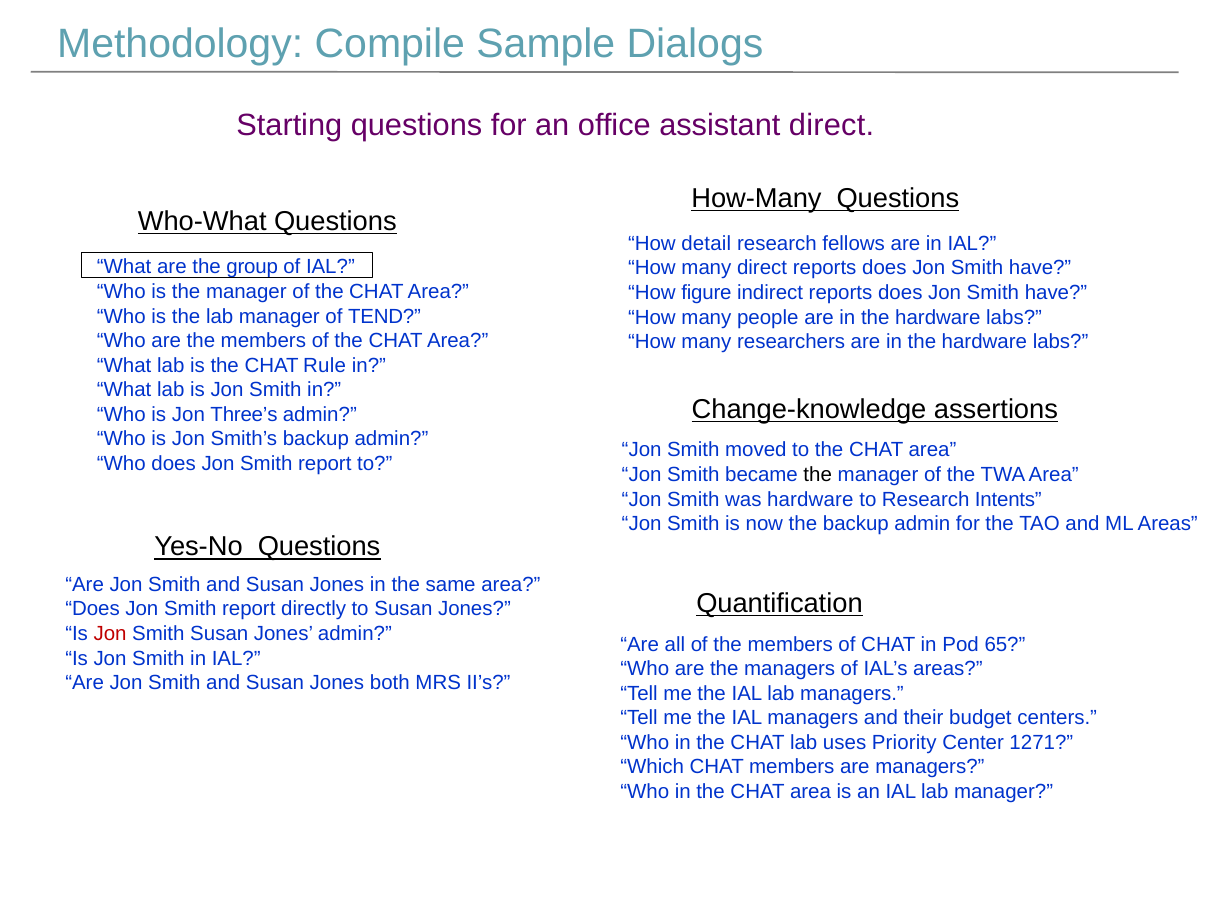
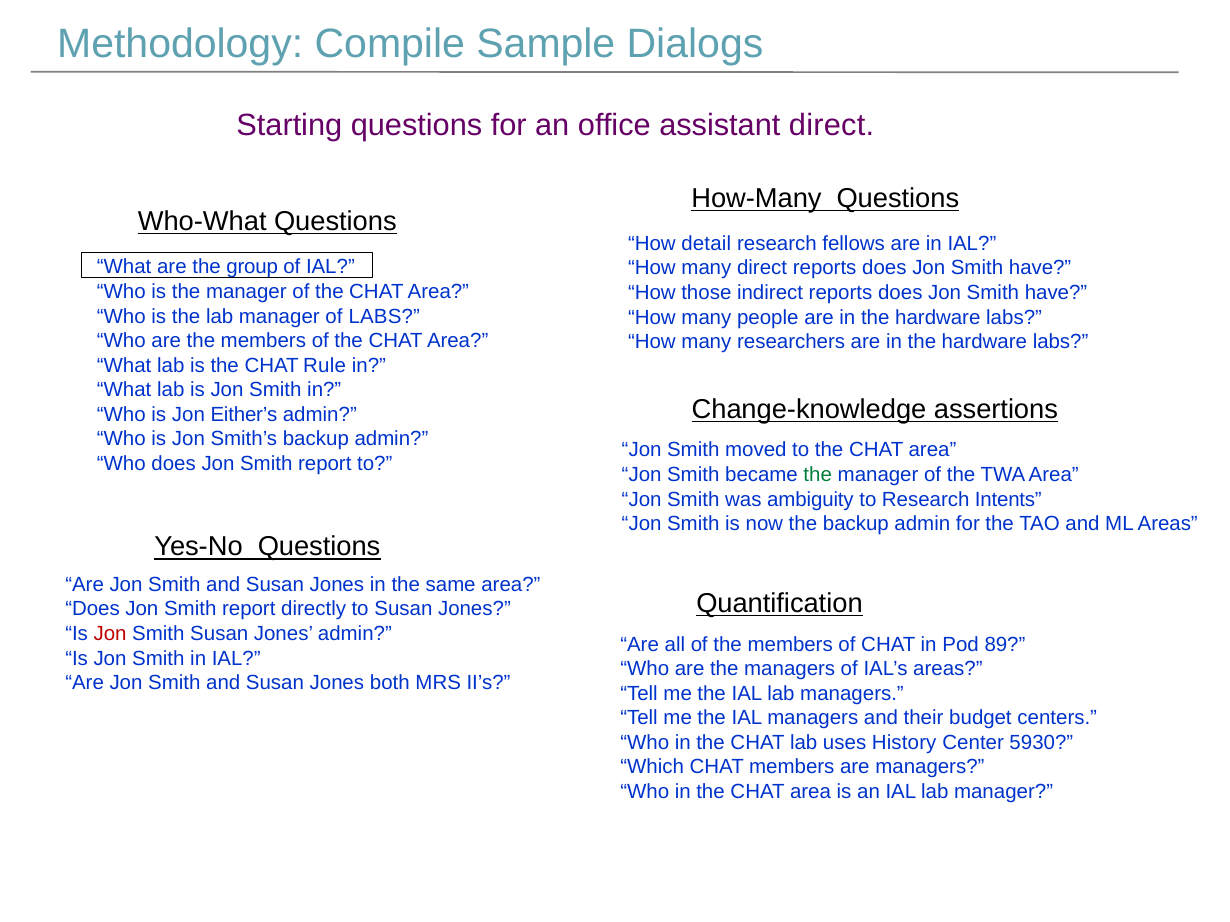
figure: figure -> those (706, 293)
of TEND: TEND -> LABS (384, 316)
Three’s: Three’s -> Either’s (244, 415)
the colour: black -> green (818, 475)
was hardware: hardware -> ambiguity (810, 500)
65: 65 -> 89 (1005, 645)
Priority: Priority -> History (904, 743)
1271: 1271 -> 5930 (1041, 743)
